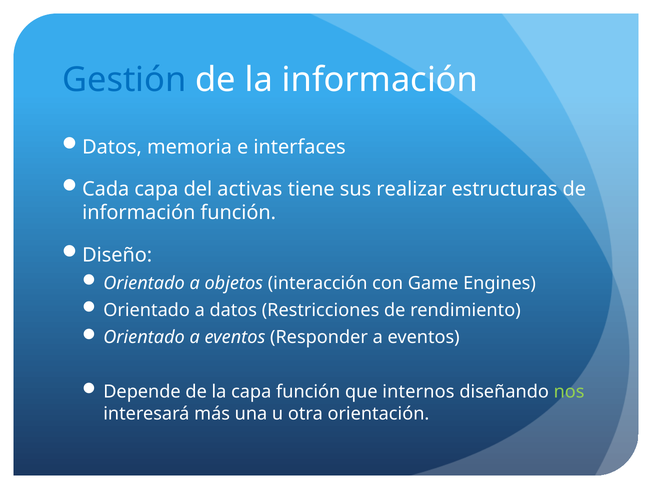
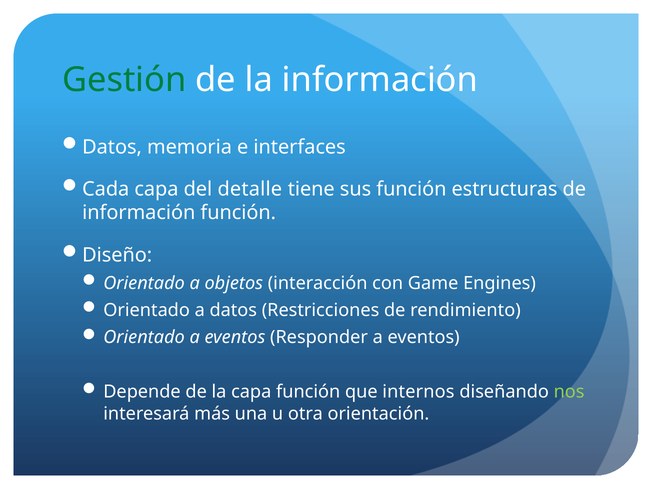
Gestión colour: blue -> green (124, 80)
activas: activas -> detalle (250, 189)
sus realizar: realizar -> función (411, 189)
